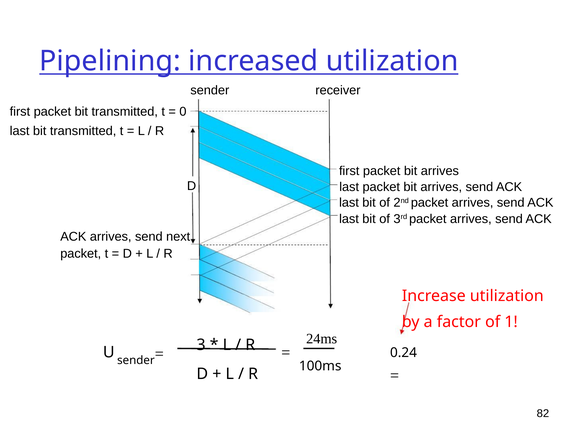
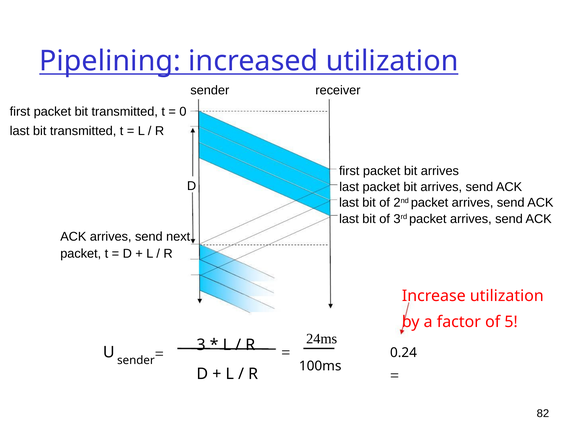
1: 1 -> 5 (511, 322)
